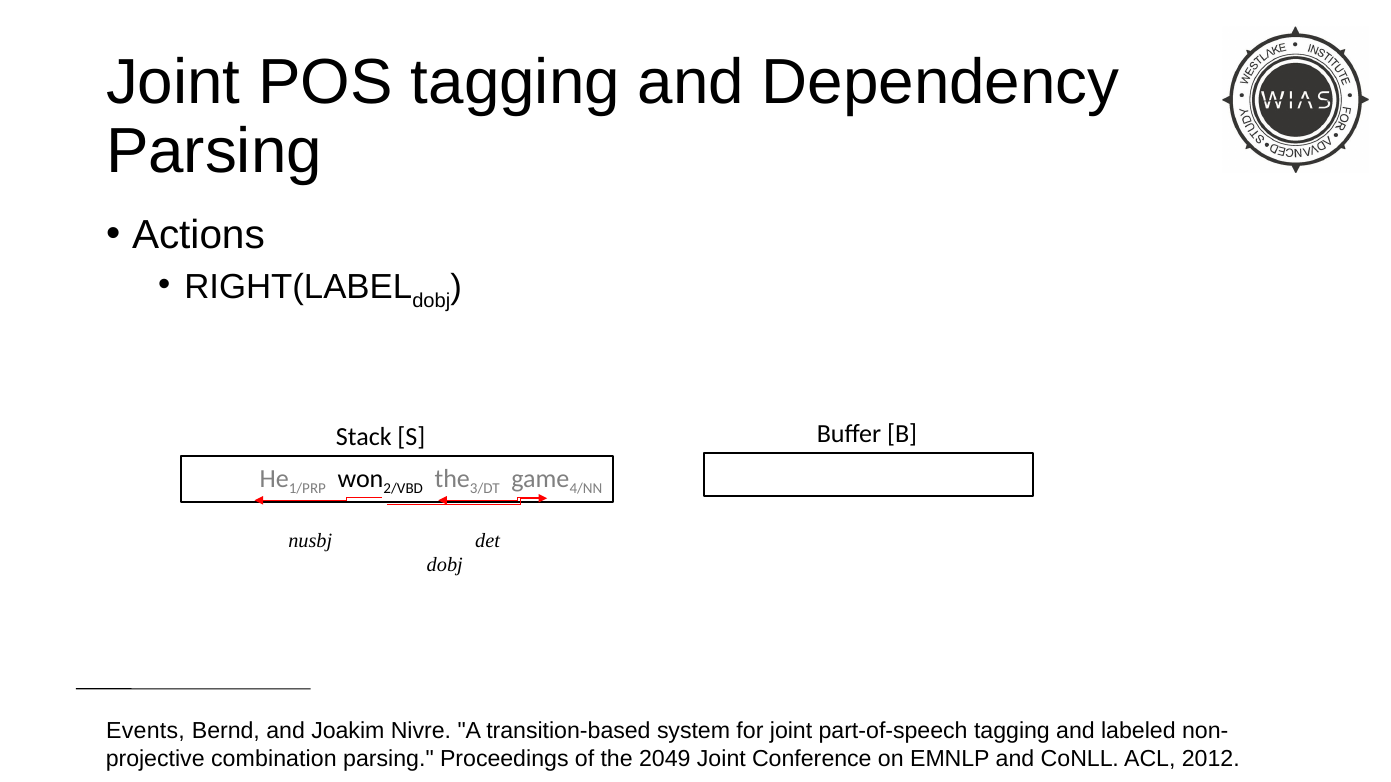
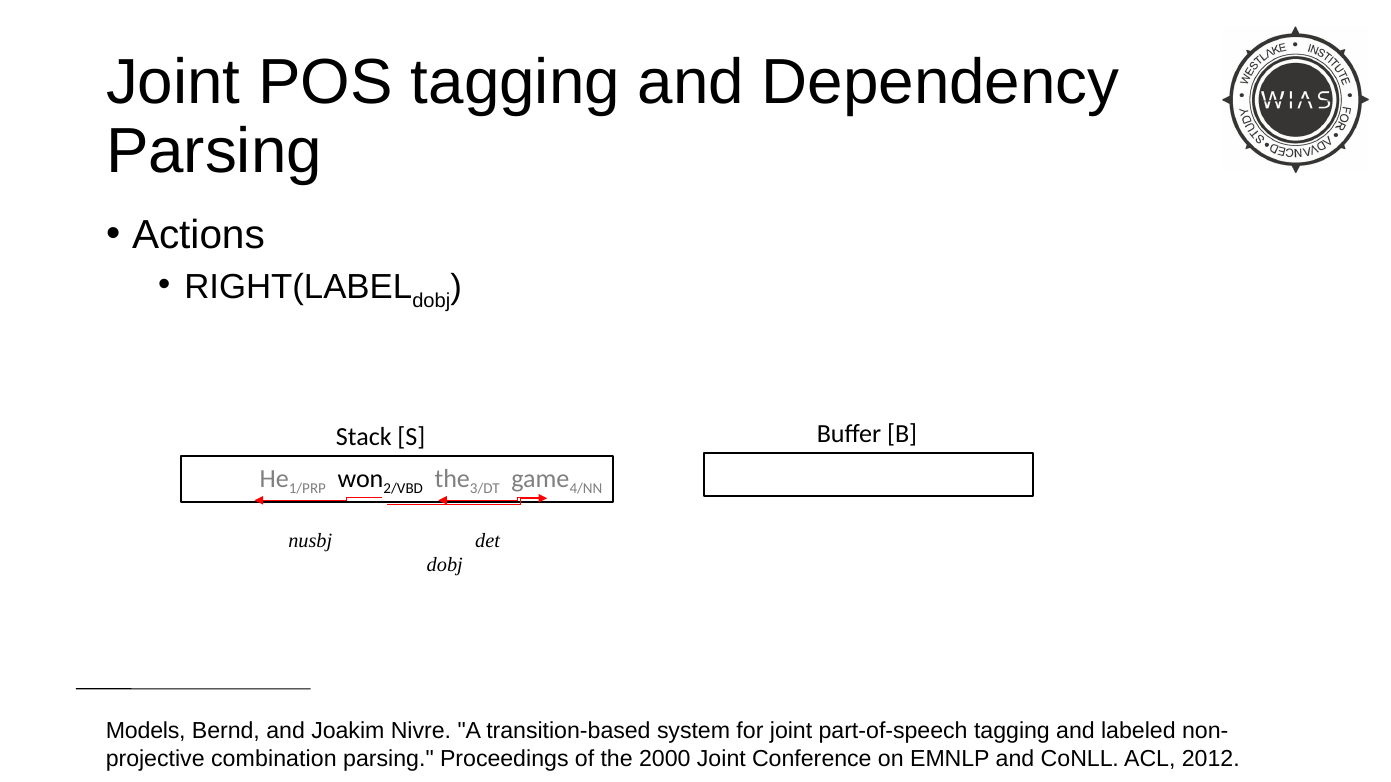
Events: Events -> Models (146, 731)
2049: 2049 -> 2000 (665, 759)
